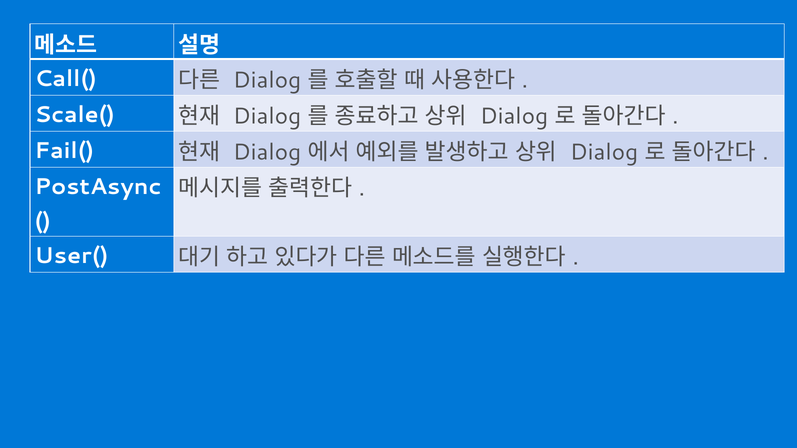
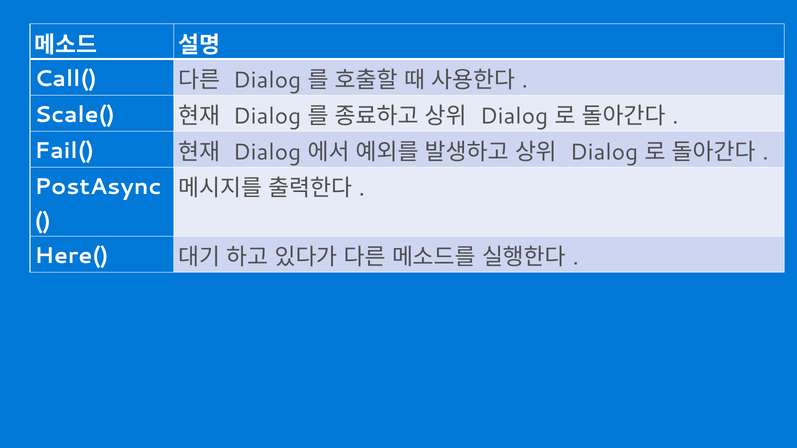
User(: User( -> Here( (72, 256)
